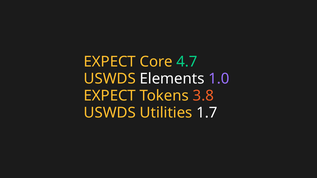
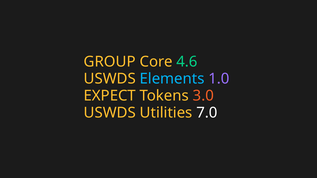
EXPECT: EXPECT -> GROUP (110, 62)
4.7: 4.7 -> 4.6 (187, 62)
Elements colour: white -> light blue (172, 79)
3.8: 3.8 -> 3.0 (203, 96)
1.7: 1.7 -> 7.0 (207, 113)
